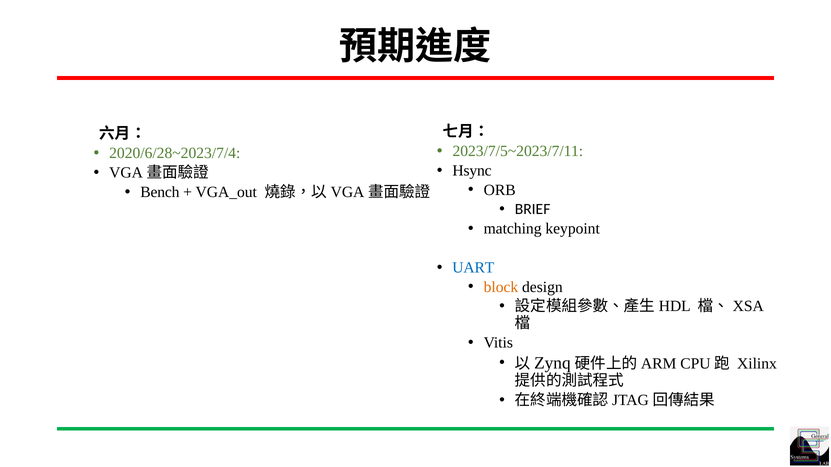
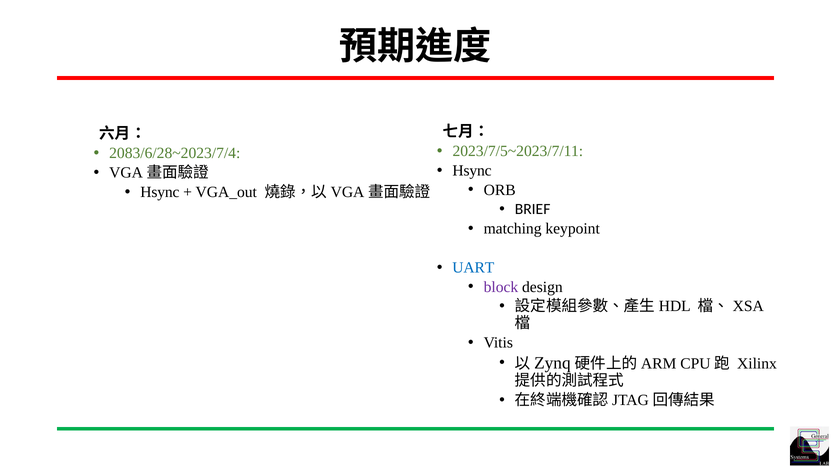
2020/6/28~2023/7/4: 2020/6/28~2023/7/4 -> 2083/6/28~2023/7/4 (175, 153)
Bench: Bench -> Hsync (160, 192)
block colour: orange -> purple (501, 287)
